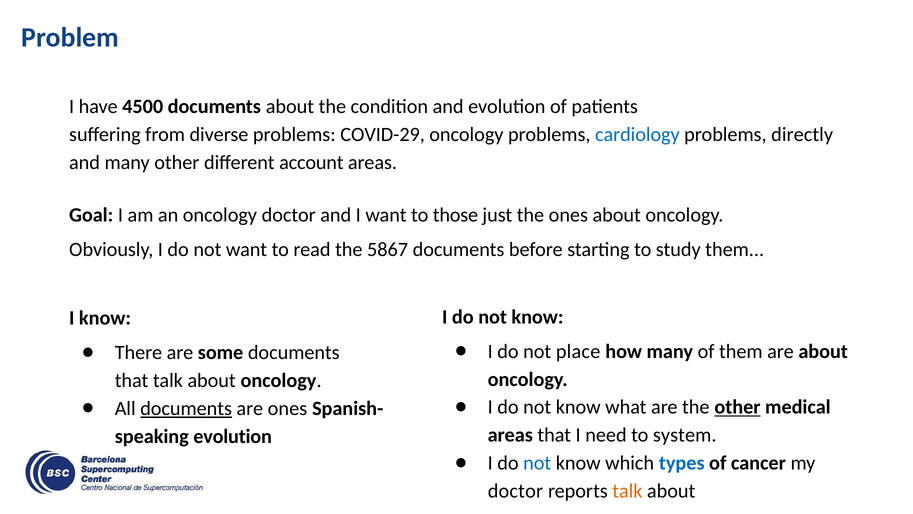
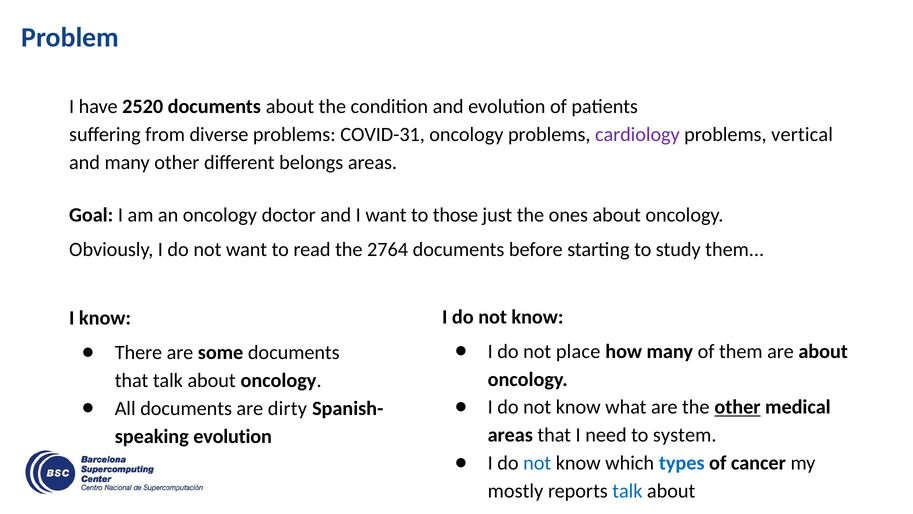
4500: 4500 -> 2520 (143, 106)
COVID-29: COVID-29 -> COVID-31 (383, 134)
cardiology colour: blue -> purple (637, 134)
directly: directly -> vertical (802, 134)
account: account -> belongs (311, 162)
5867: 5867 -> 2764 (388, 249)
documents underline: present -> none (186, 408)
are ones: ones -> dirty (287, 408)
doctor: doctor -> mostly (516, 491)
talk colour: orange -> blue (627, 491)
